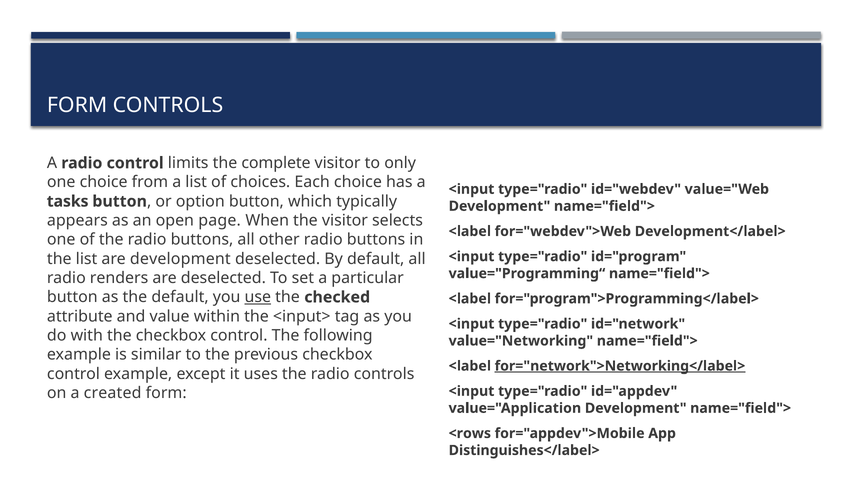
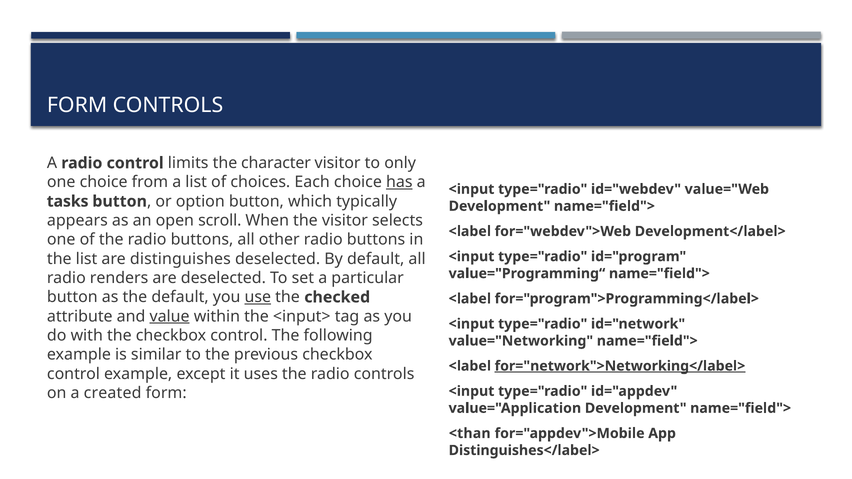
complete: complete -> character (276, 163)
has underline: none -> present (399, 182)
page: page -> scroll (220, 221)
are development: development -> distinguishes (180, 259)
value underline: none -> present (170, 316)
<rows: <rows -> <than (470, 434)
